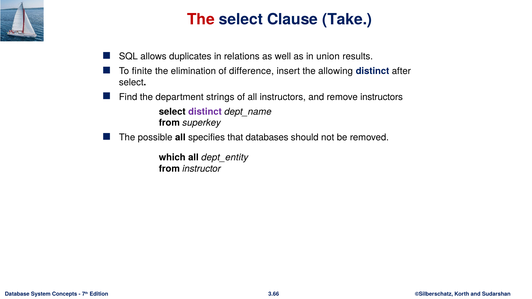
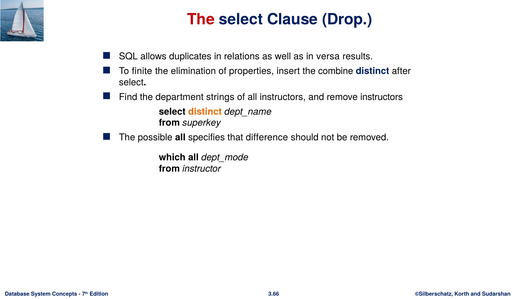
Take: Take -> Drop (347, 19)
union: union -> versa (328, 57)
difference: difference -> properties (251, 71)
allowing: allowing -> combine (336, 71)
distinct colour: purple -> orange (205, 112)
databases: databases -> difference (267, 138)
dept_entity: dept_entity -> dept_mode (225, 158)
